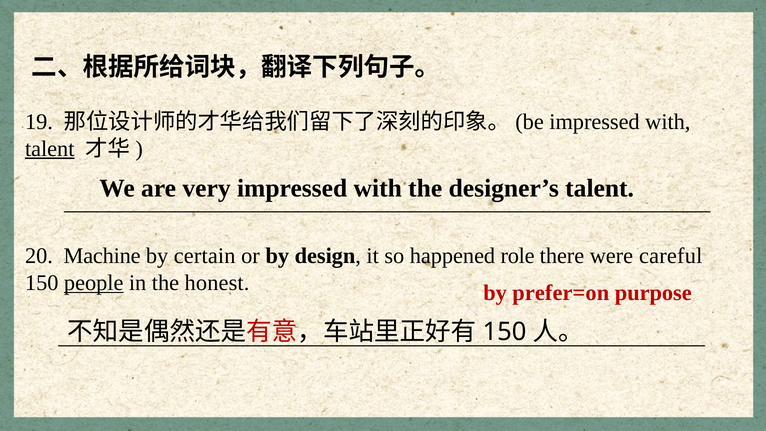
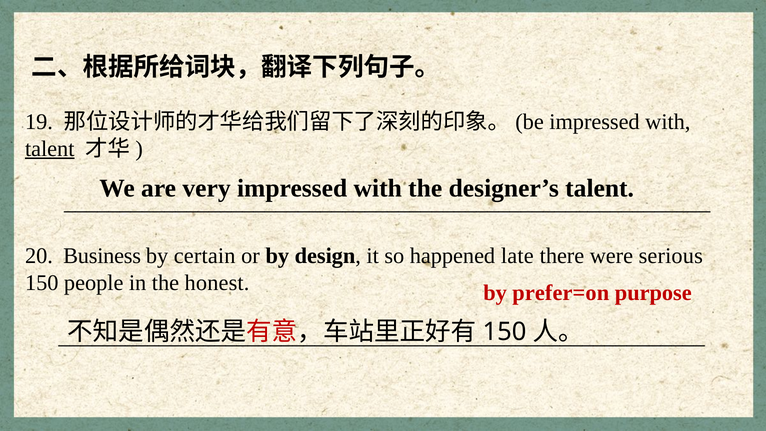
Machine: Machine -> Business (102, 256)
role: role -> late (517, 256)
careful: careful -> serious (671, 256)
people underline: present -> none (94, 283)
